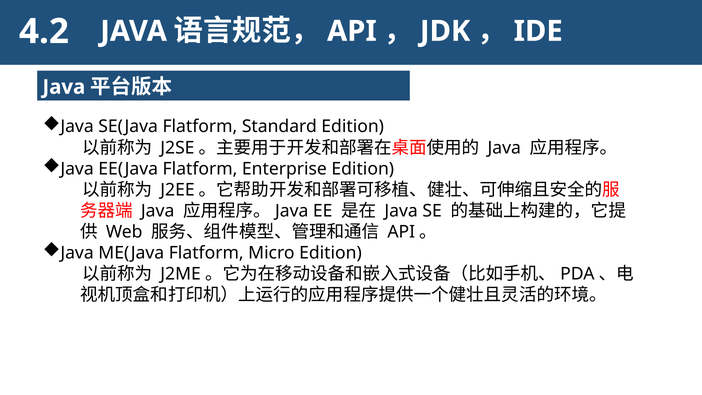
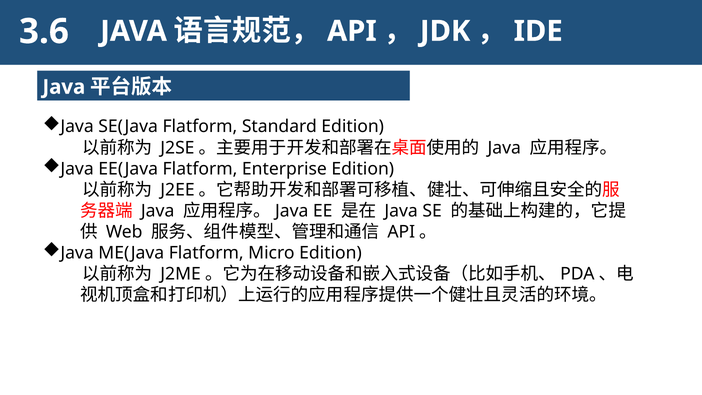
4.2: 4.2 -> 3.6 (44, 31)
